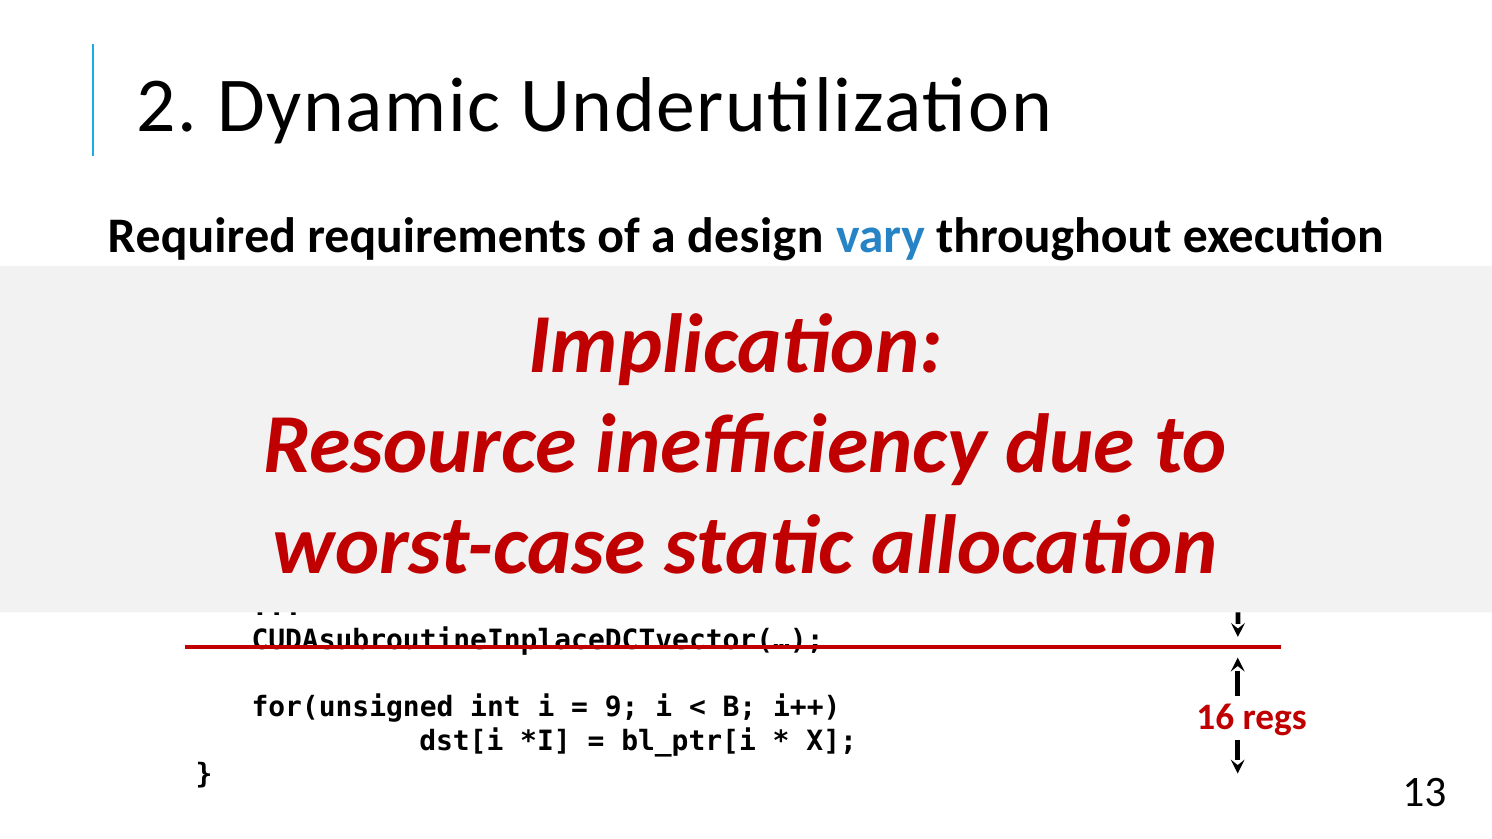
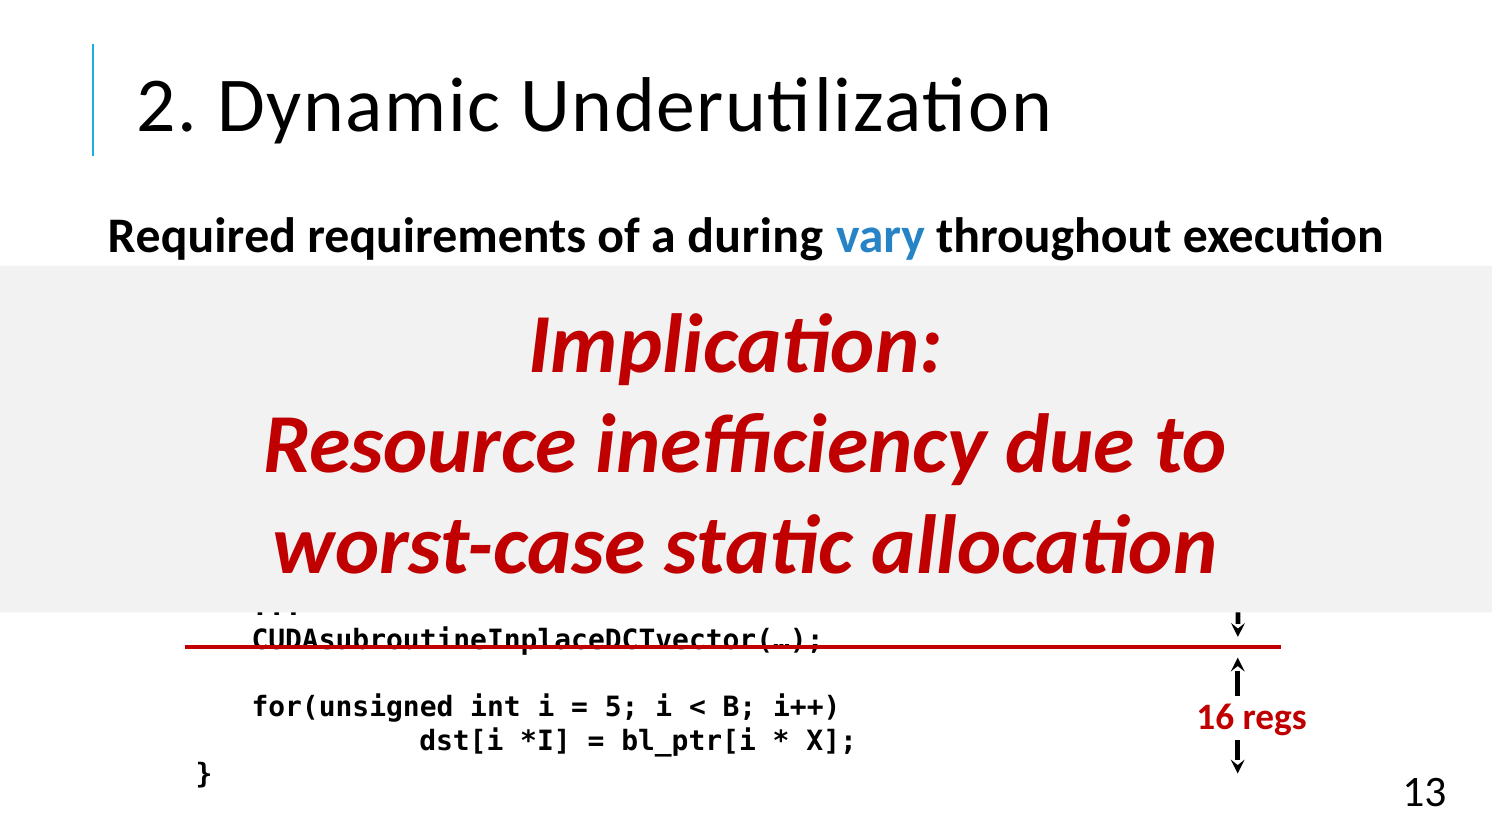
design: design -> during (755, 236)
9: 9 -> 5 (622, 708)
